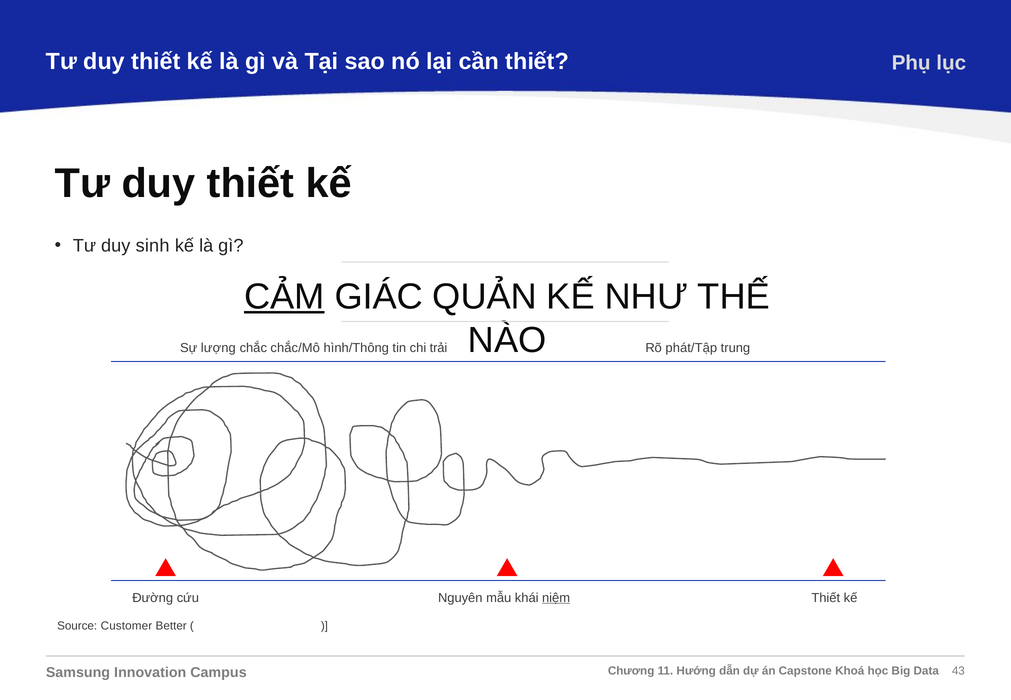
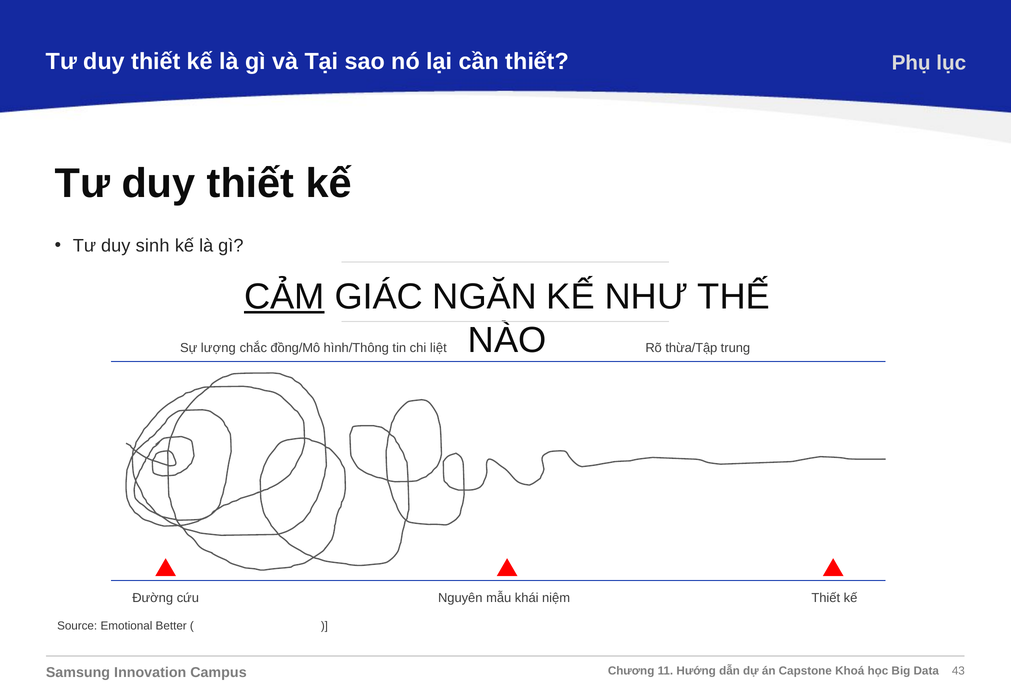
QUẢN: QUẢN -> NGĂN (485, 297)
chắc/Mô: chắc/Mô -> đồng/Mô (295, 348)
trải: trải -> liệt (438, 348)
phát/Tập: phát/Tập -> thừa/Tập (691, 348)
niệm underline: present -> none (556, 598)
Customer: Customer -> Emotional (126, 626)
